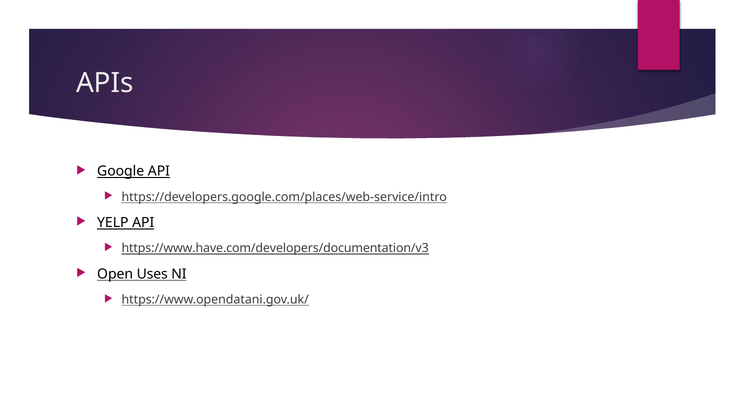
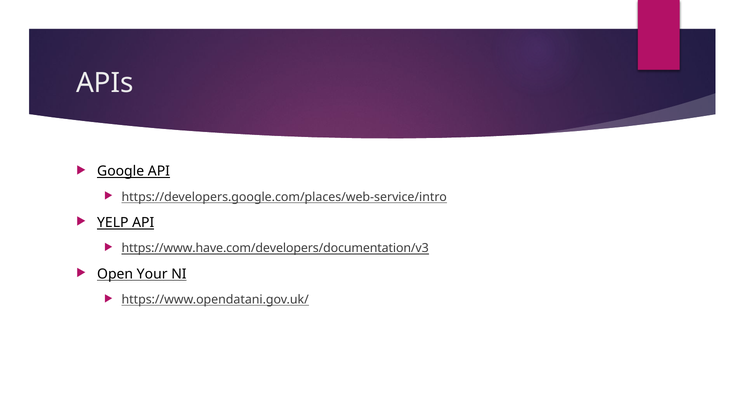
Uses: Uses -> Your (152, 274)
